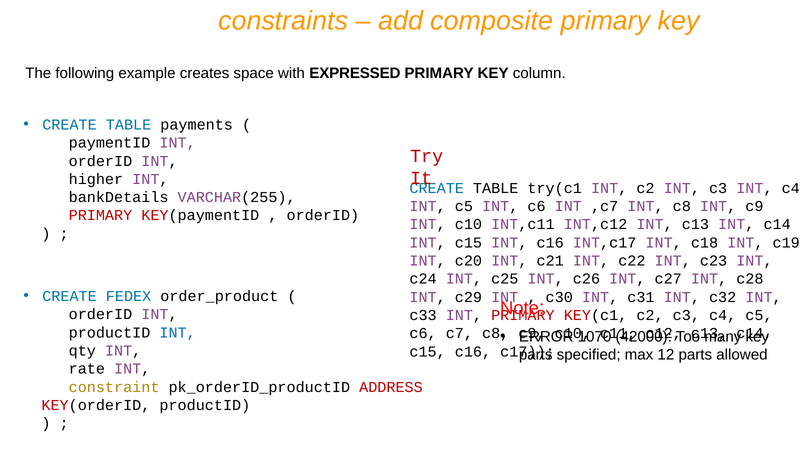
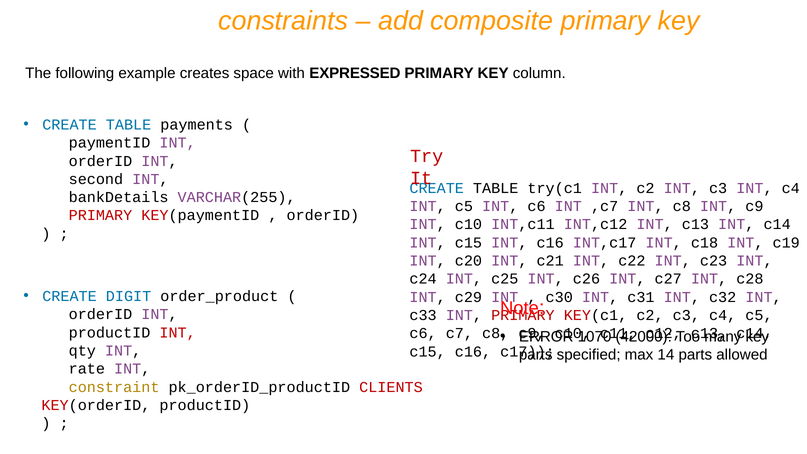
higher: higher -> second (96, 179)
FEDEX: FEDEX -> DIGIT (129, 296)
INT colour: blue -> red (178, 333)
12: 12 -> 14 (666, 355)
ADDRESS: ADDRESS -> CLIENTS (391, 387)
